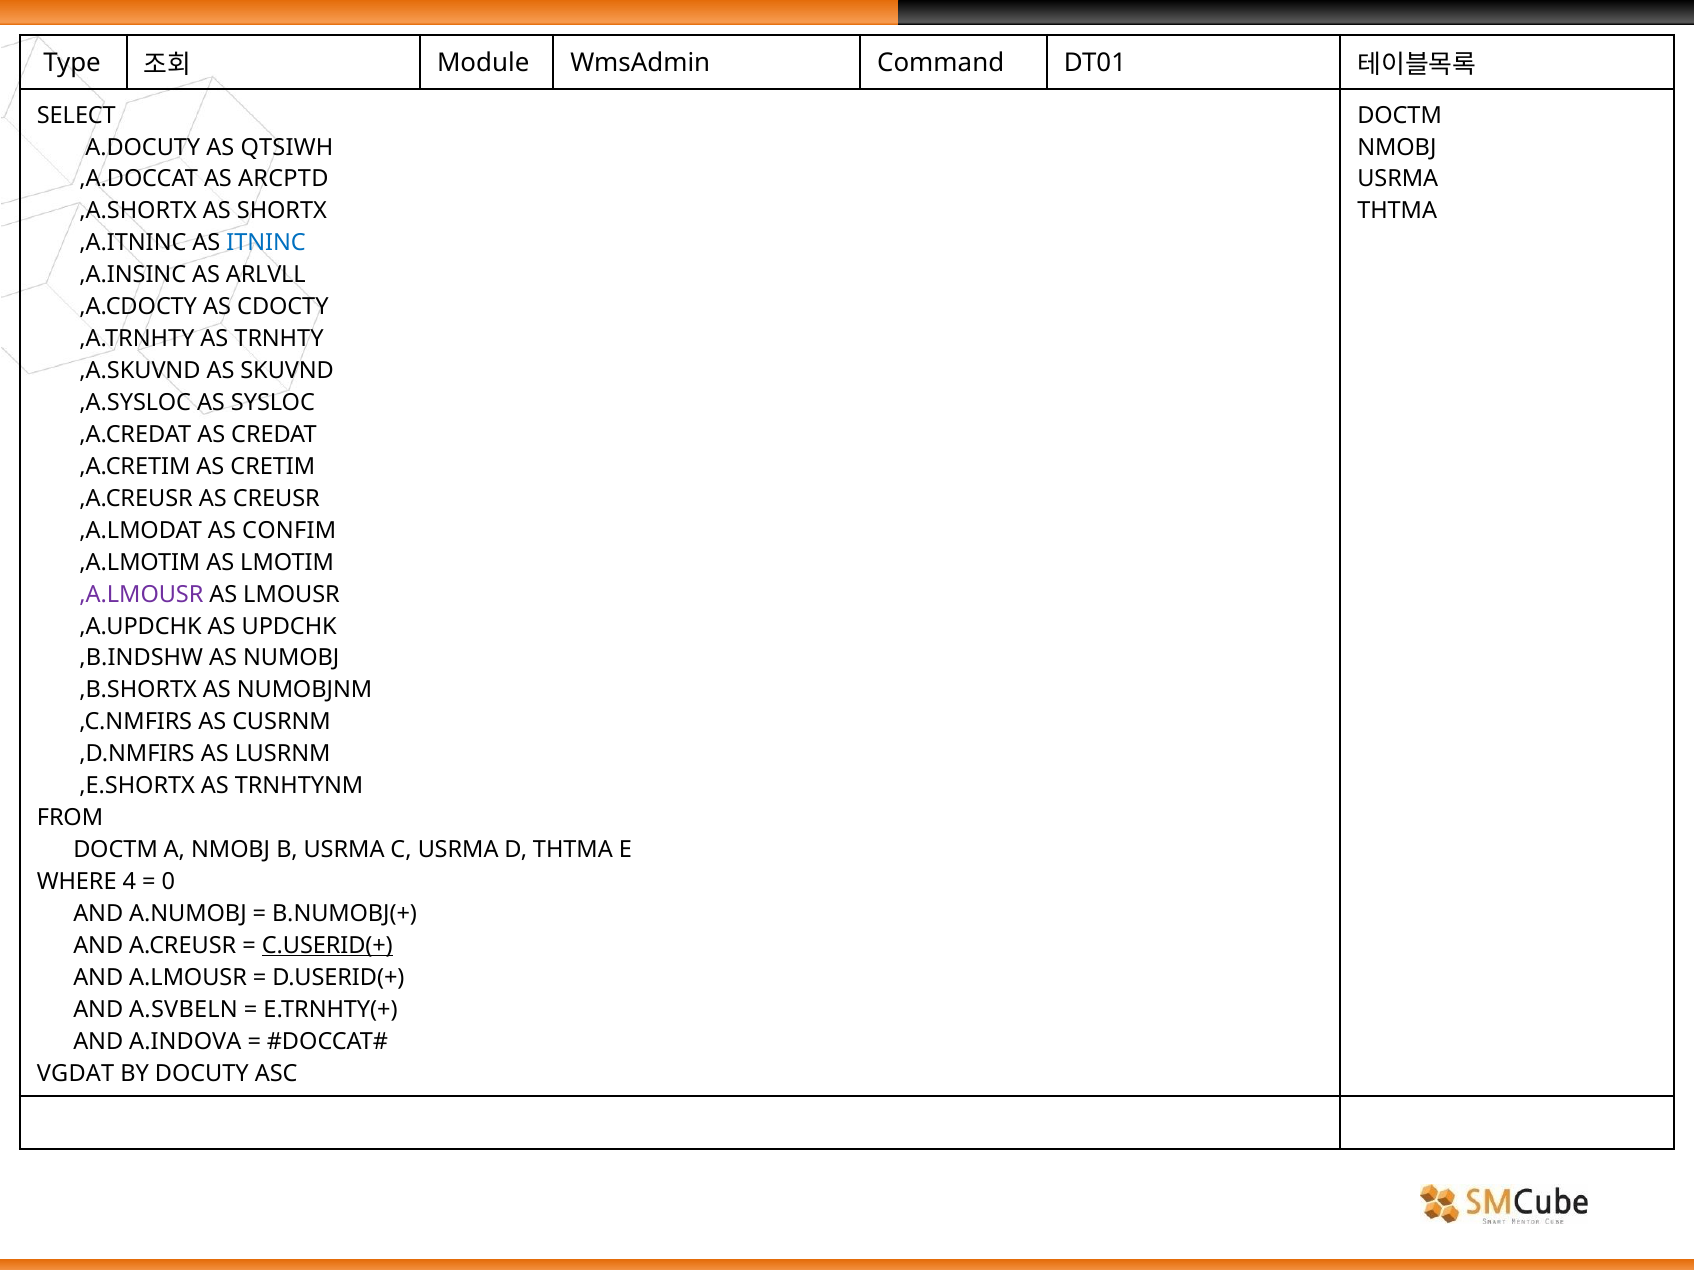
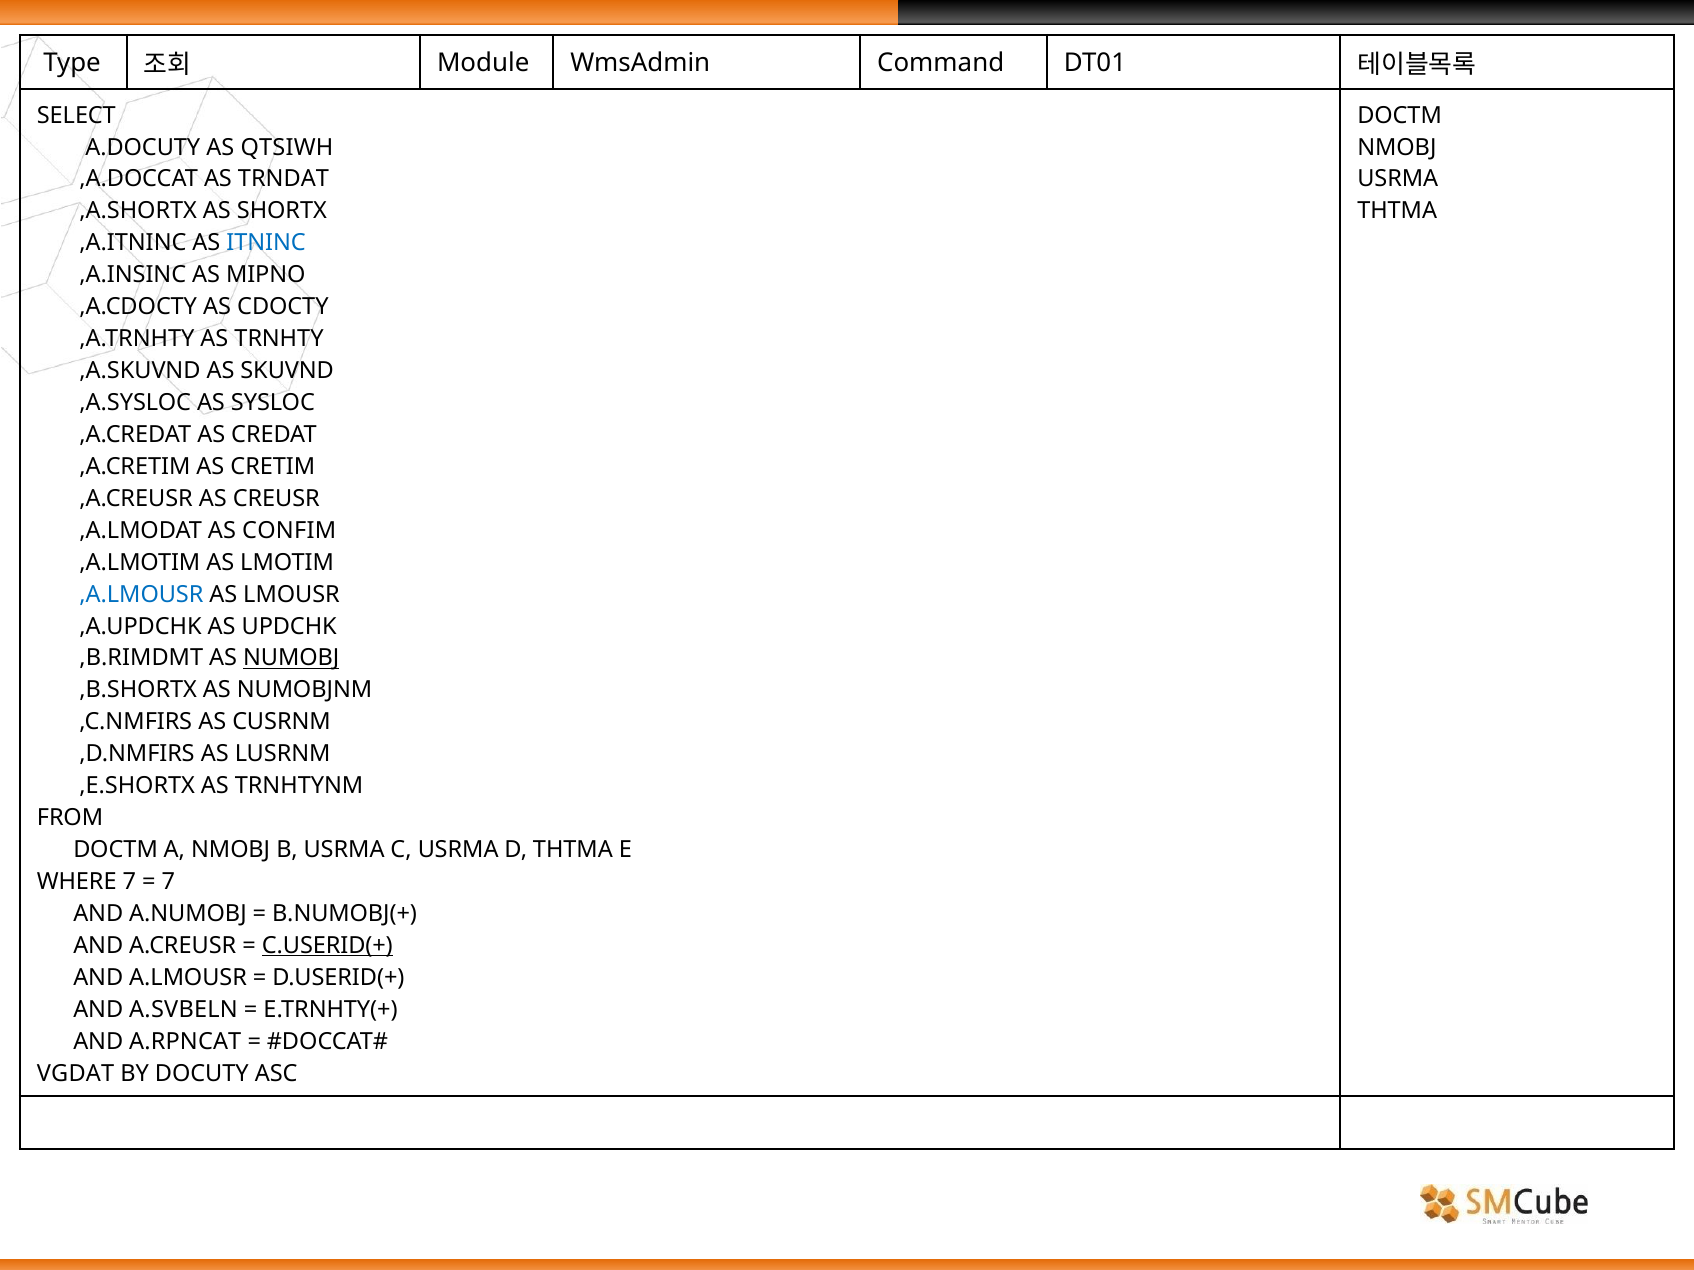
ARCPTD: ARCPTD -> TRNDAT (283, 179)
ARLVLL: ARLVLL -> MIPNO (266, 275)
,A.LMOUSR colour: purple -> blue (141, 595)
,B.INDSHW: ,B.INDSHW -> ,B.RIMDMT (141, 658)
NUMOBJ underline: none -> present (291, 658)
WHERE 4: 4 -> 7 (129, 882)
0: 0 -> 7 (168, 882)
A.INDOVA: A.INDOVA -> A.RPNCAT (185, 1042)
